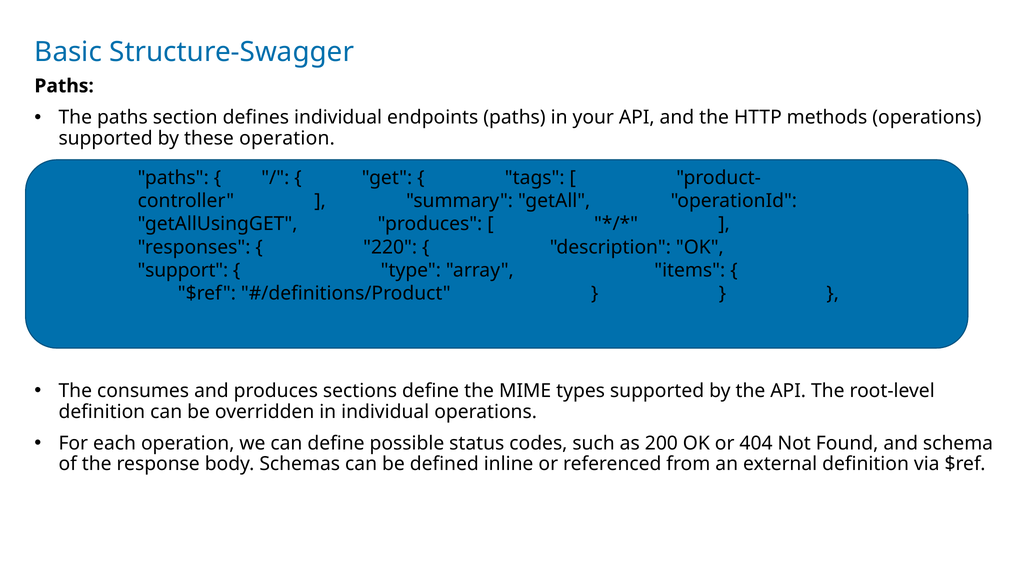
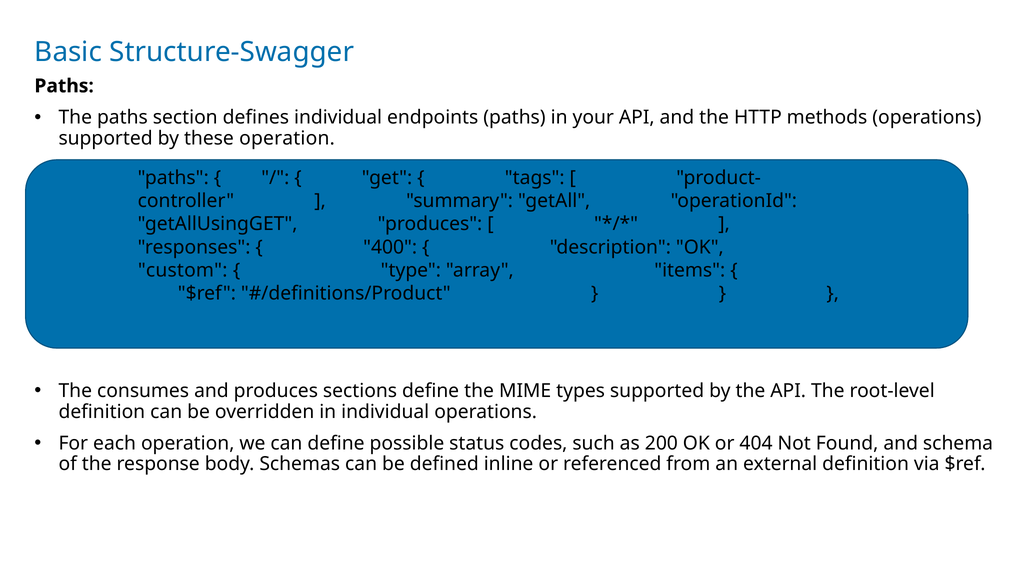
220: 220 -> 400 (390, 247)
support: support -> custom (183, 270)
